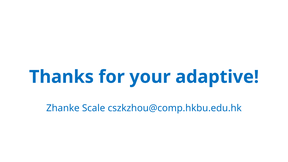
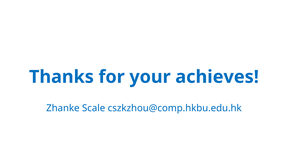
adaptive: adaptive -> achieves (217, 77)
